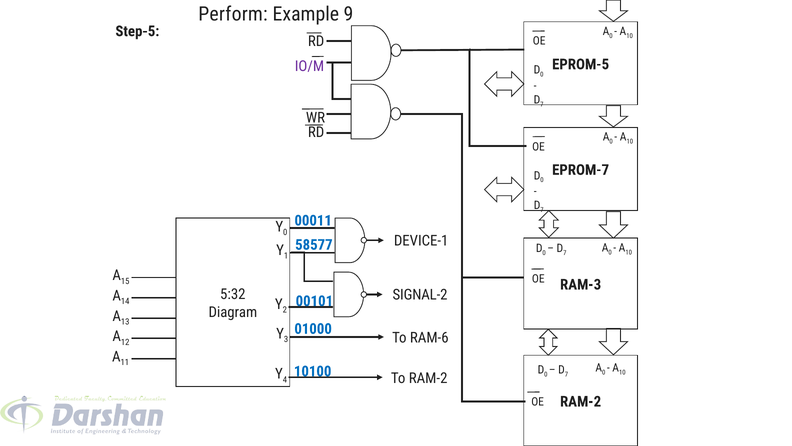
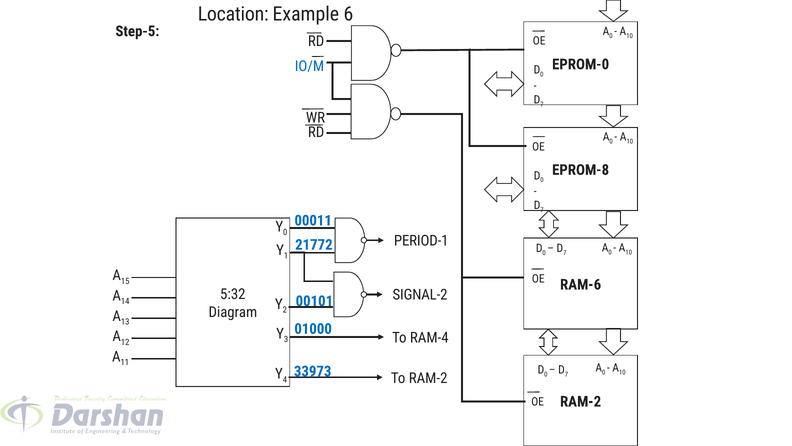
Perform: Perform -> Location (233, 14)
9: 9 -> 6 (348, 14)
EPROM-5: EPROM-5 -> EPROM-0 (581, 64)
IO/M colour: purple -> blue (309, 66)
EPROM-7: EPROM-7 -> EPROM-8 (581, 170)
DEVICE-1: DEVICE-1 -> PERIOD-1 (421, 241)
58577: 58577 -> 21772 (314, 245)
RAM-3: RAM-3 -> RAM-6 (581, 284)
RAM-6: RAM-6 -> RAM-4 (429, 337)
10100: 10100 -> 33973 (313, 371)
